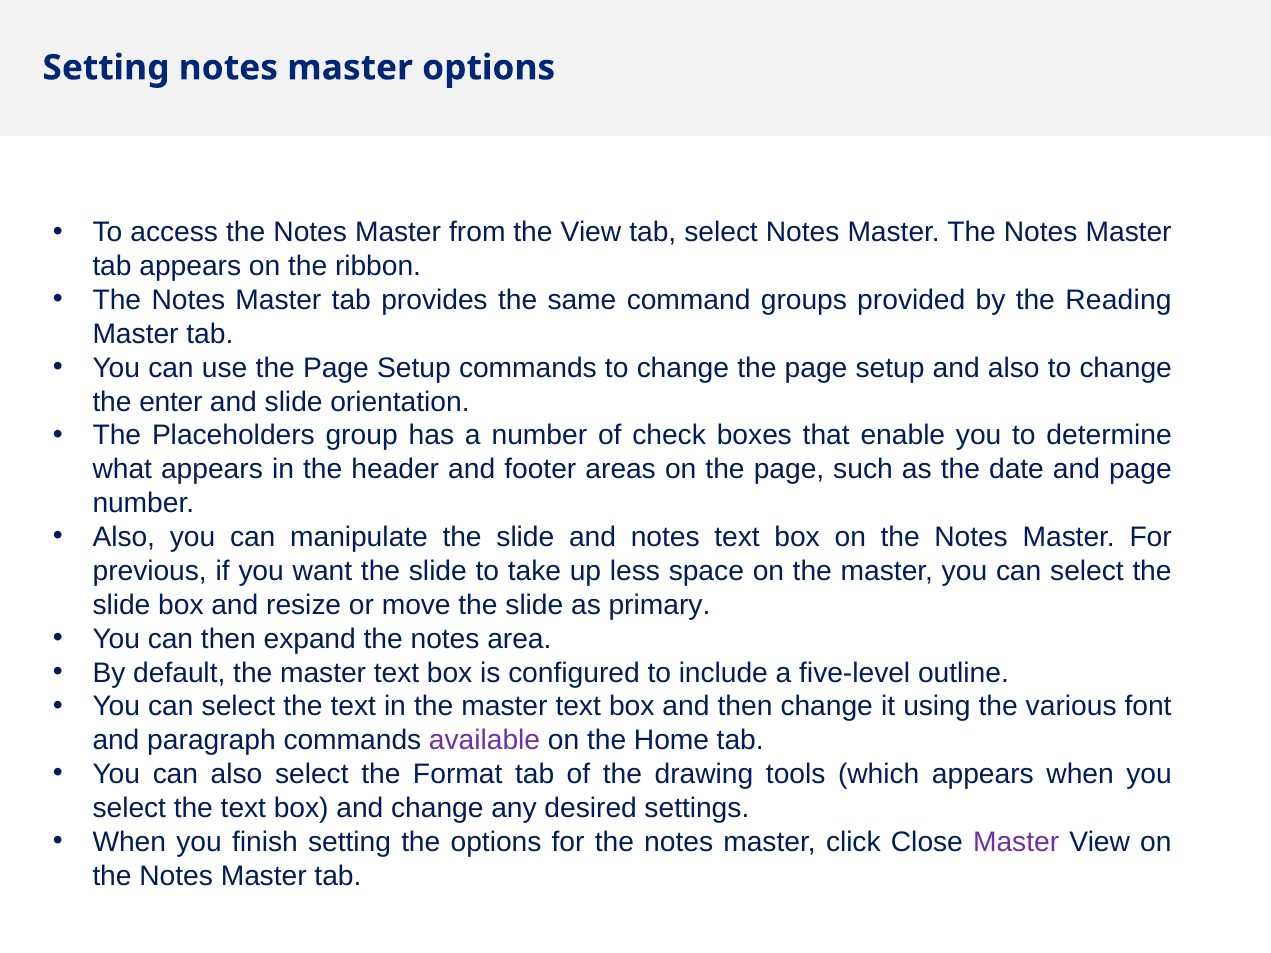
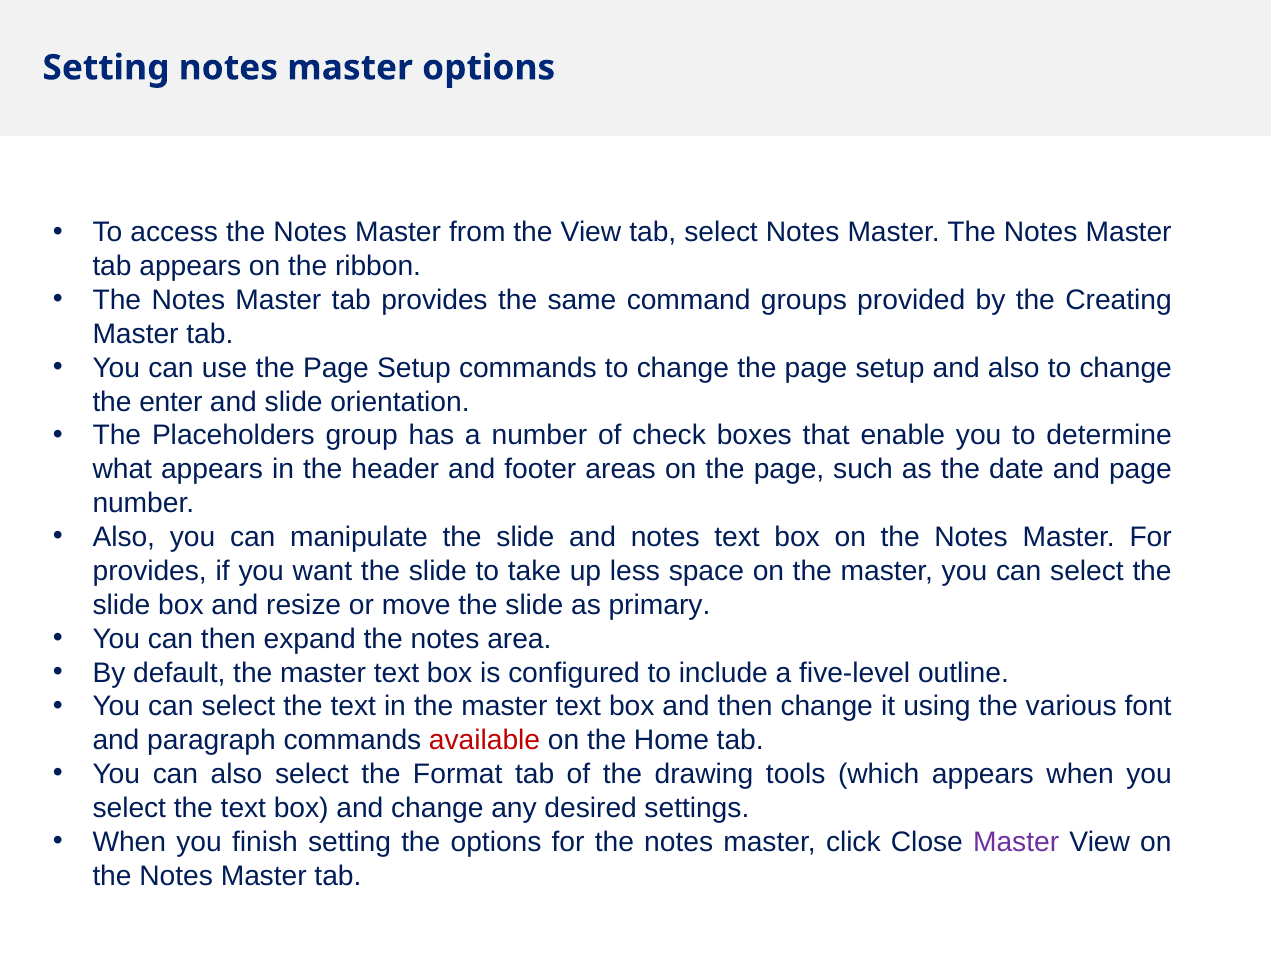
Reading: Reading -> Creating (1119, 300)
previous: previous -> provides (150, 571)
available colour: purple -> red (485, 741)
